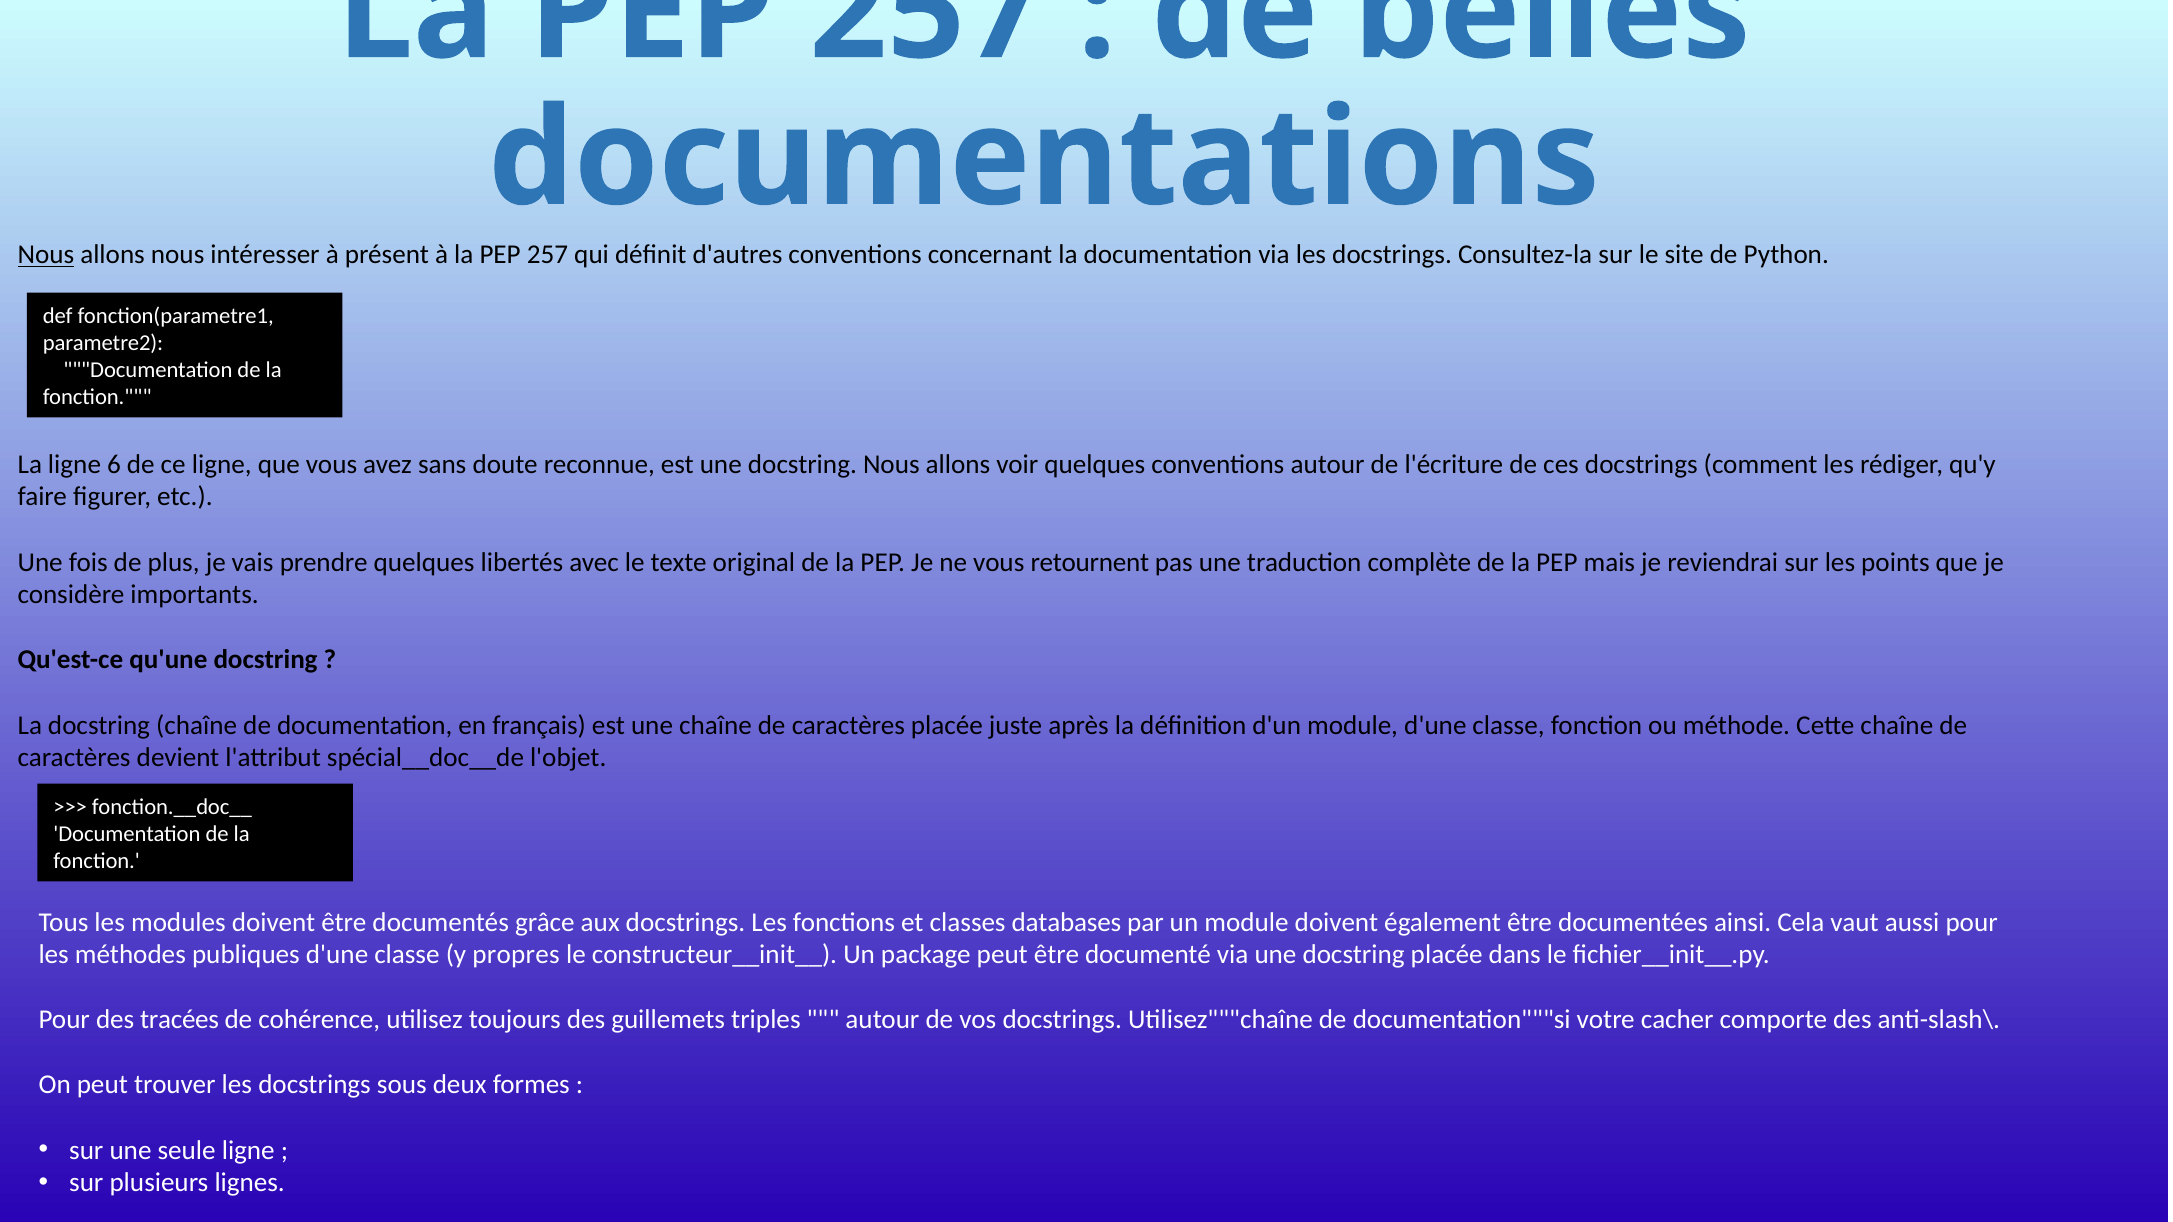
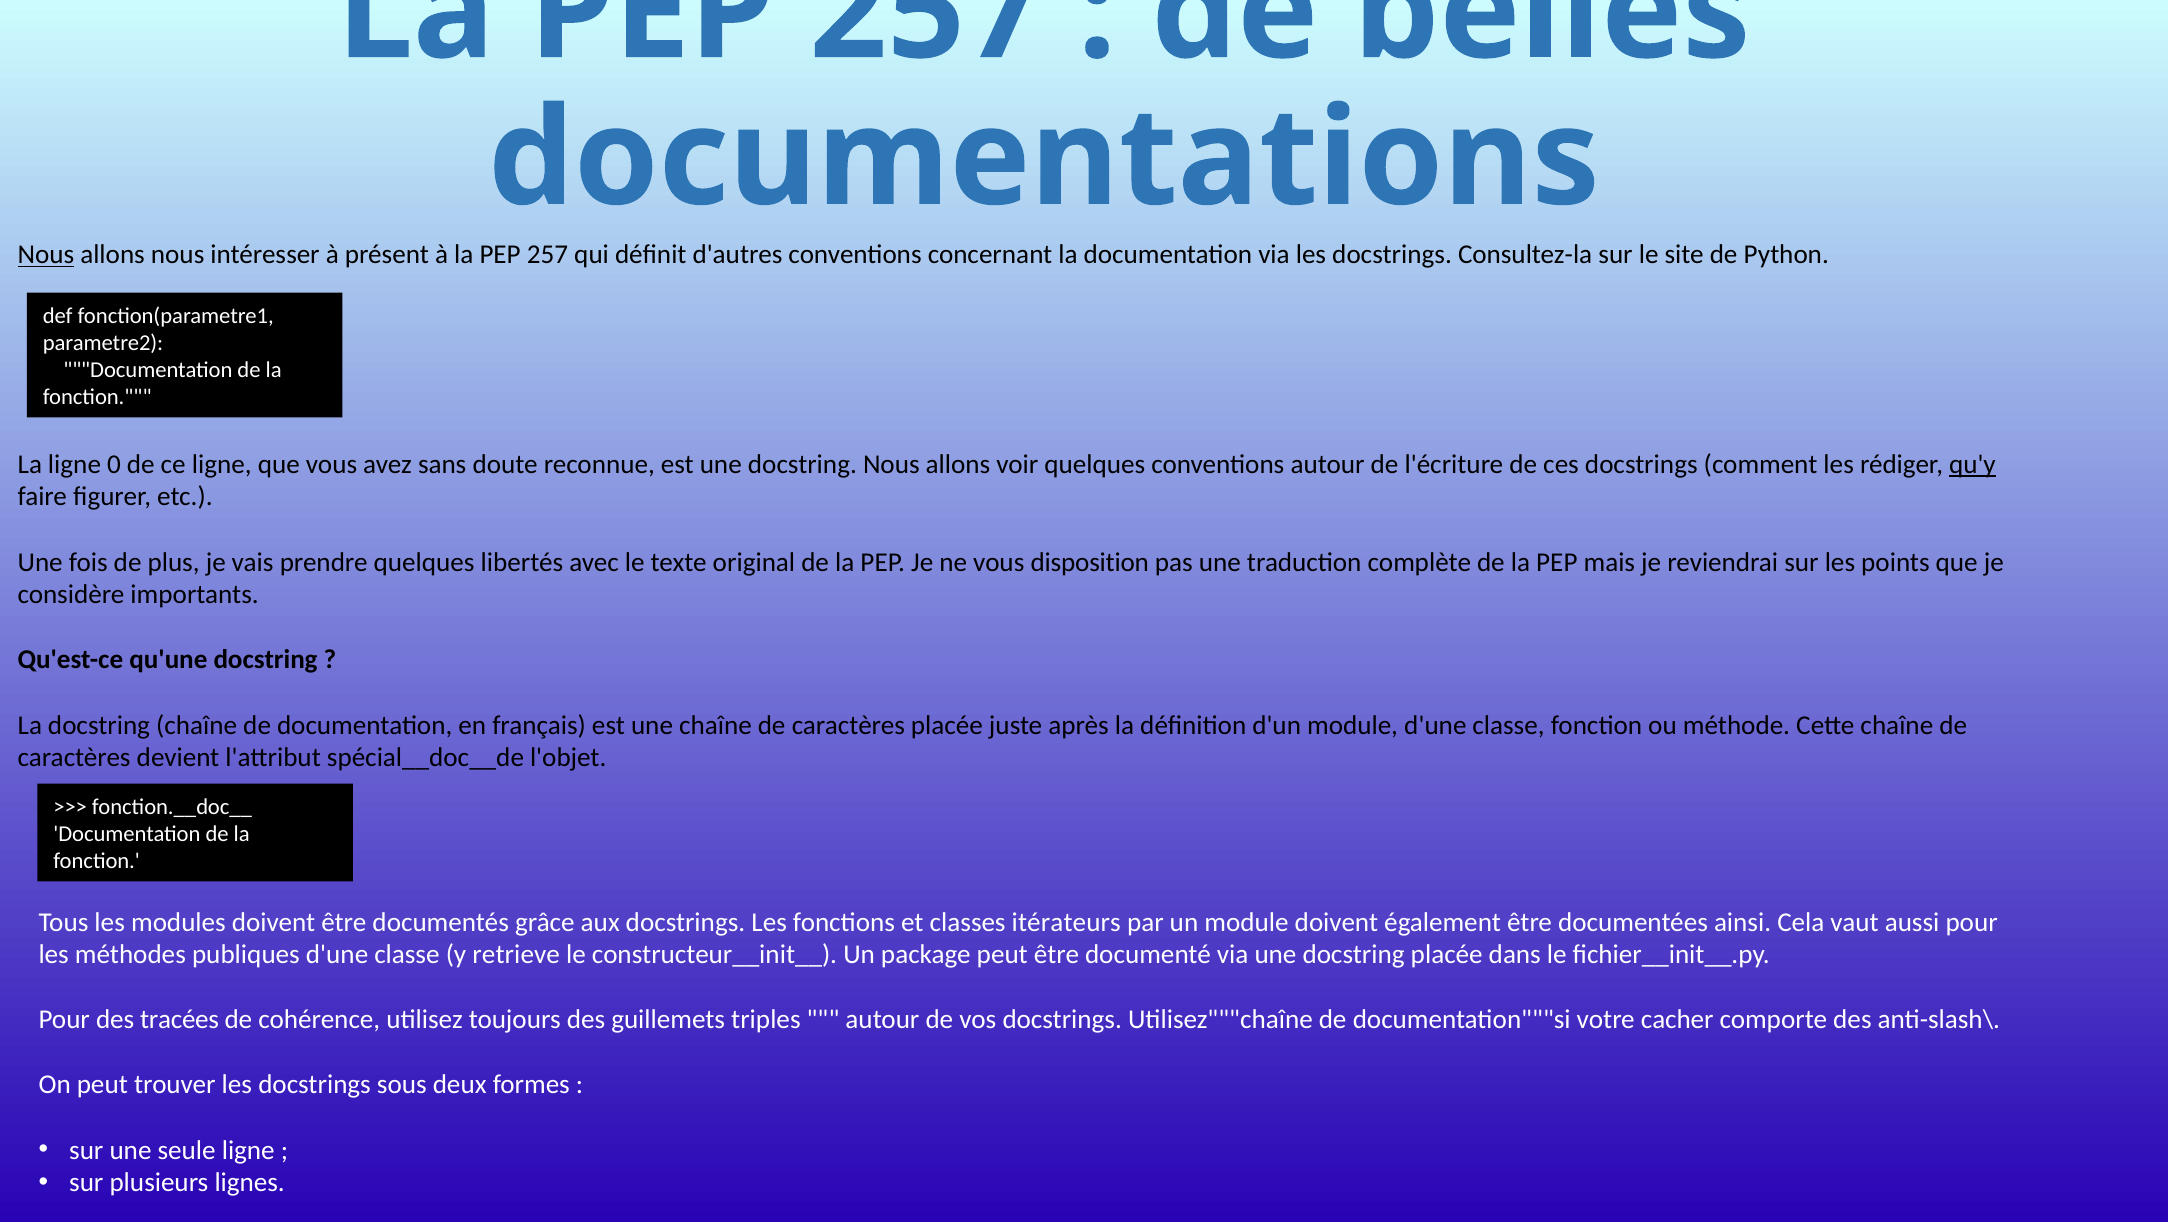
6: 6 -> 0 (114, 465)
qu'y underline: none -> present (1972, 465)
retournent: retournent -> disposition (1090, 562)
databases: databases -> itérateurs (1066, 922)
propres: propres -> retrieve (516, 955)
